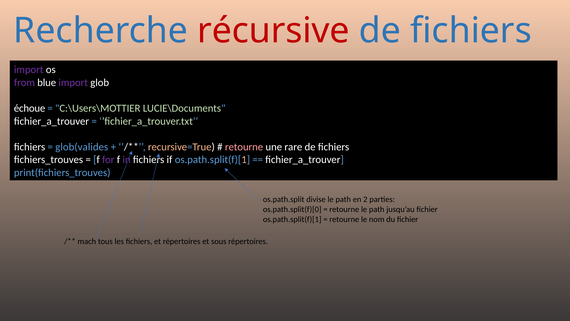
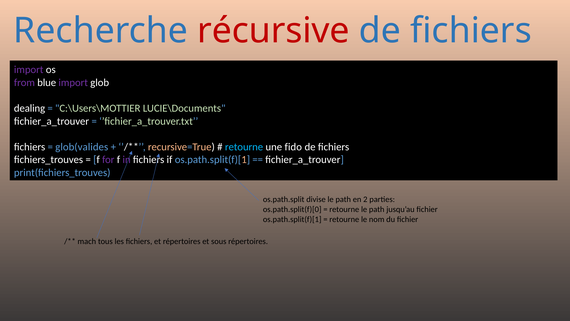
échoue: échoue -> dealing (30, 108)
retourne colour: pink -> light blue (244, 147)
rare: rare -> fido (293, 147)
